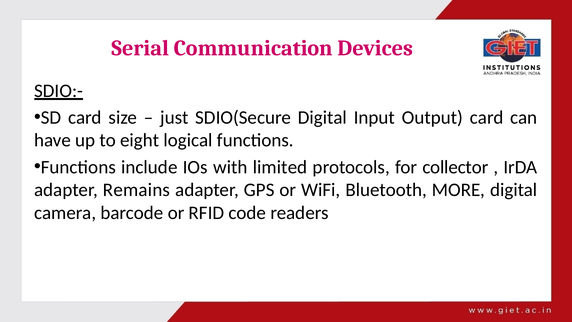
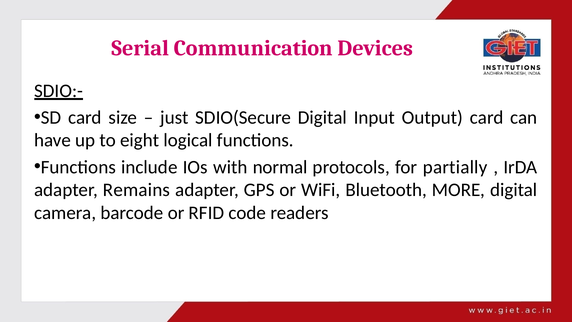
limited: limited -> normal (280, 167)
collector: collector -> partially (455, 167)
